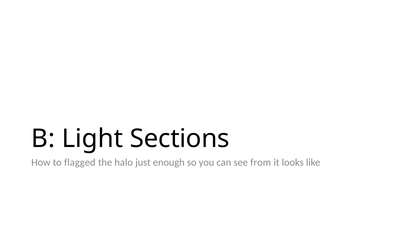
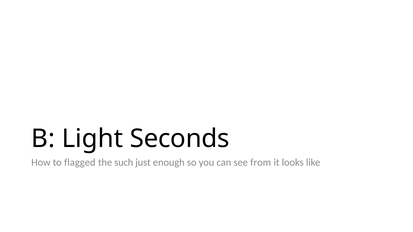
Sections: Sections -> Seconds (180, 139)
halo: halo -> such (124, 163)
